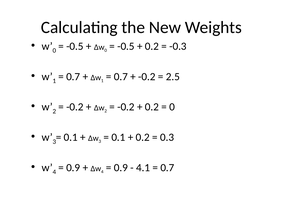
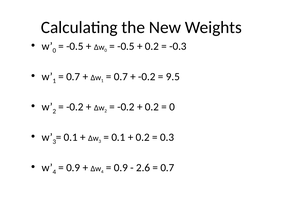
2.5: 2.5 -> 9.5 (173, 77)
4.1: 4.1 -> 2.6 (143, 168)
